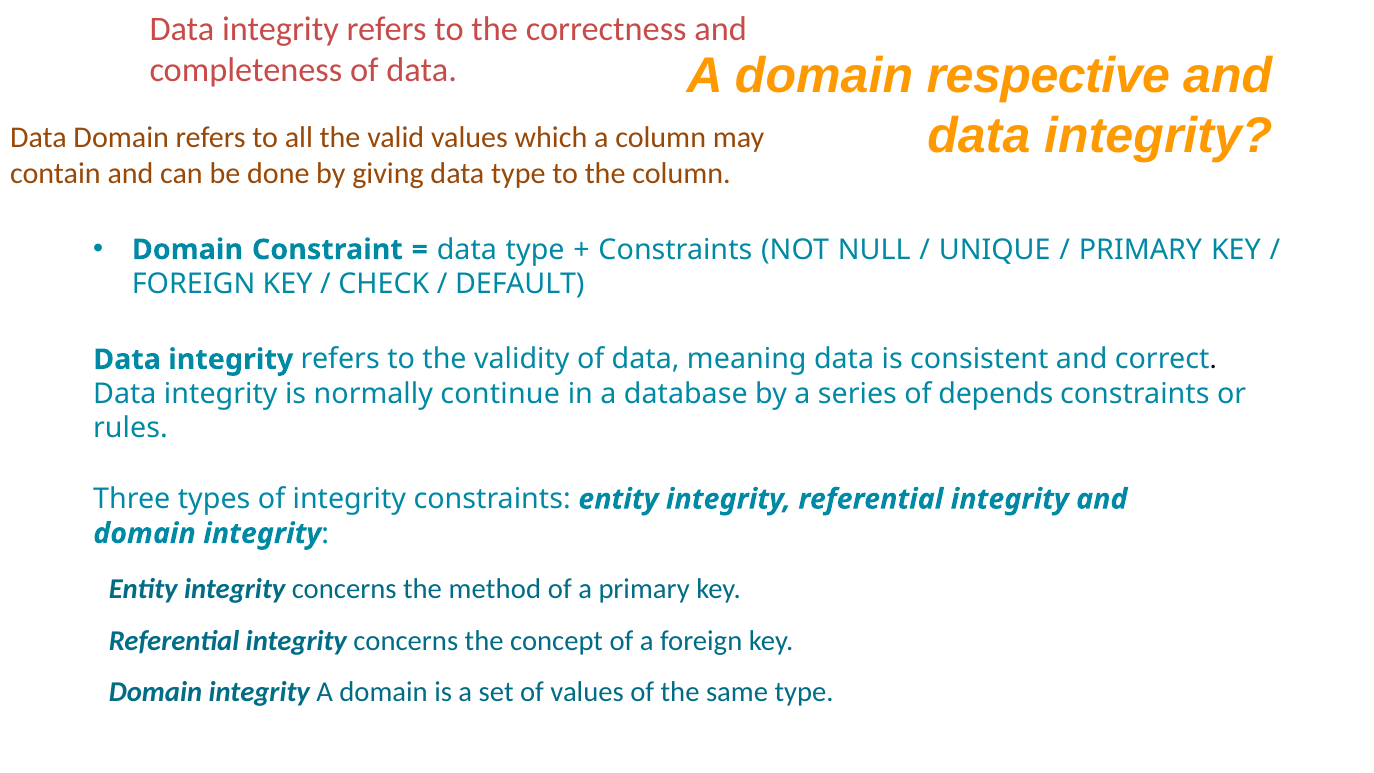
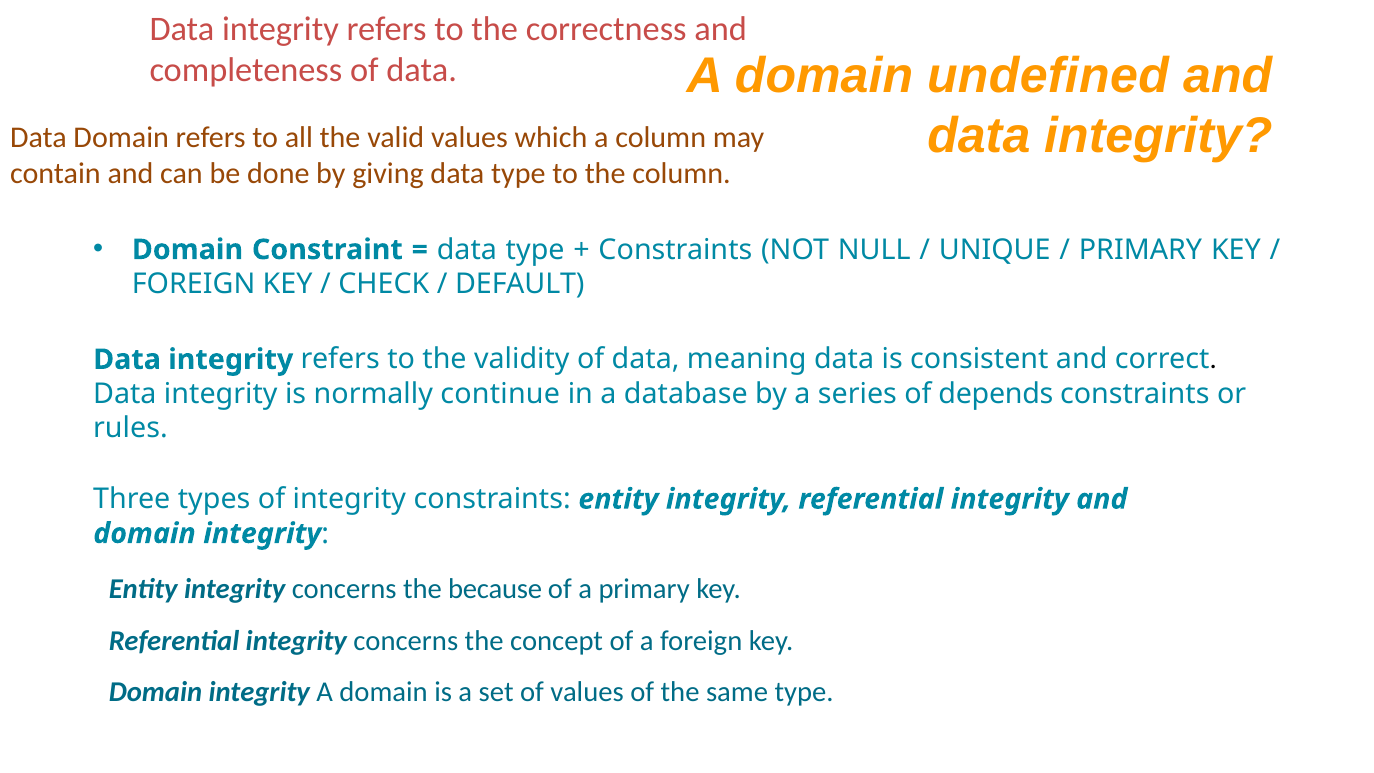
respective: respective -> undefined (1048, 76)
method: method -> because (495, 589)
